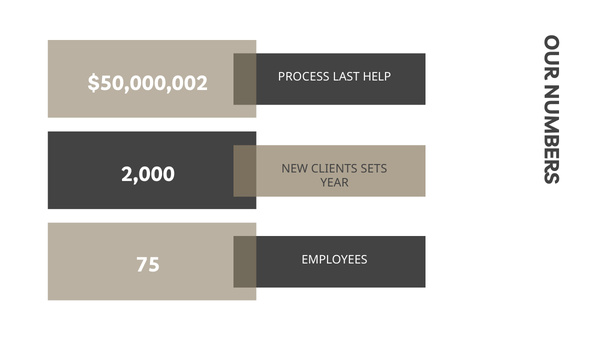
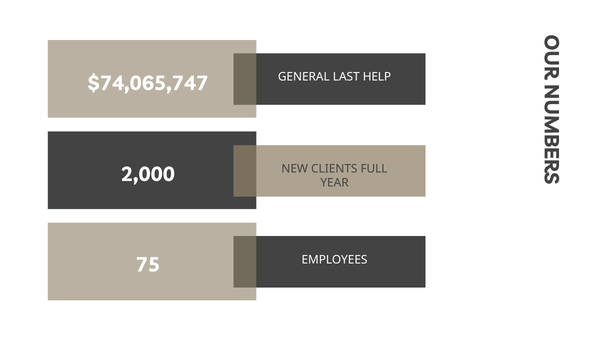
PROCESS: PROCESS -> GENERAL (304, 77)
$50,000,002: $50,000,002 -> $74,065,747 (148, 84)
SETS: SETS -> FULL (374, 169)
